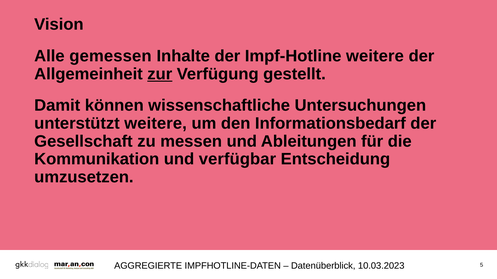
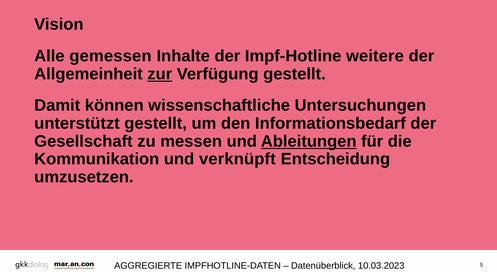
unterstützt weitere: weitere -> gestellt (156, 124)
Ableitungen underline: none -> present (309, 142)
verfügbar: verfügbar -> verknüpft (237, 159)
